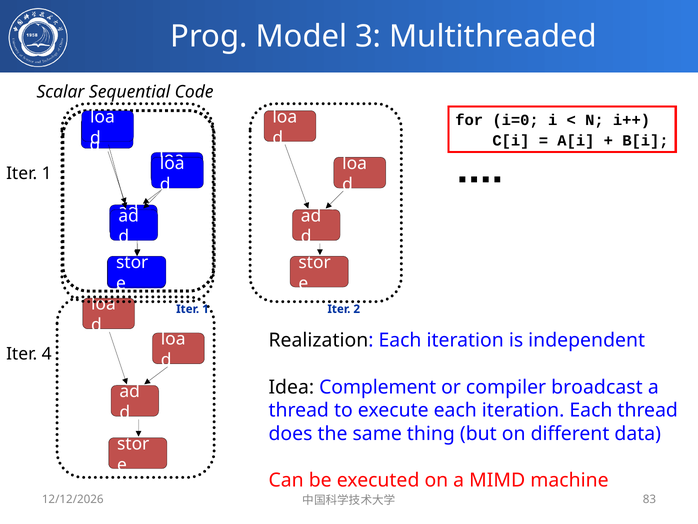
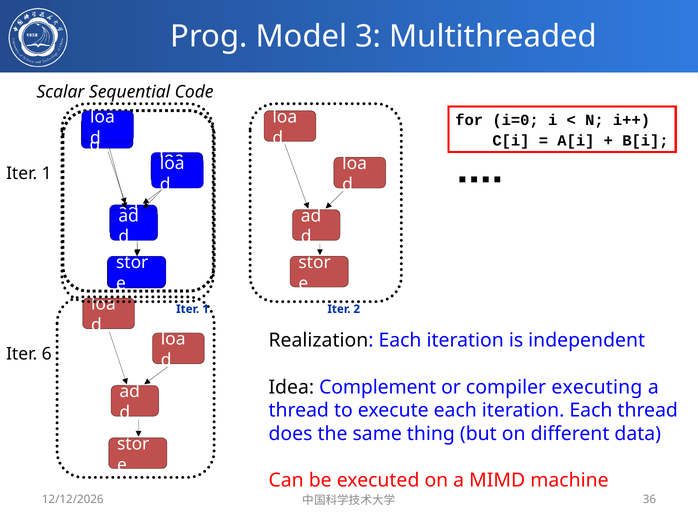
4: 4 -> 6 (47, 354)
broadcast: broadcast -> executing (597, 387)
83: 83 -> 36 (649, 499)
